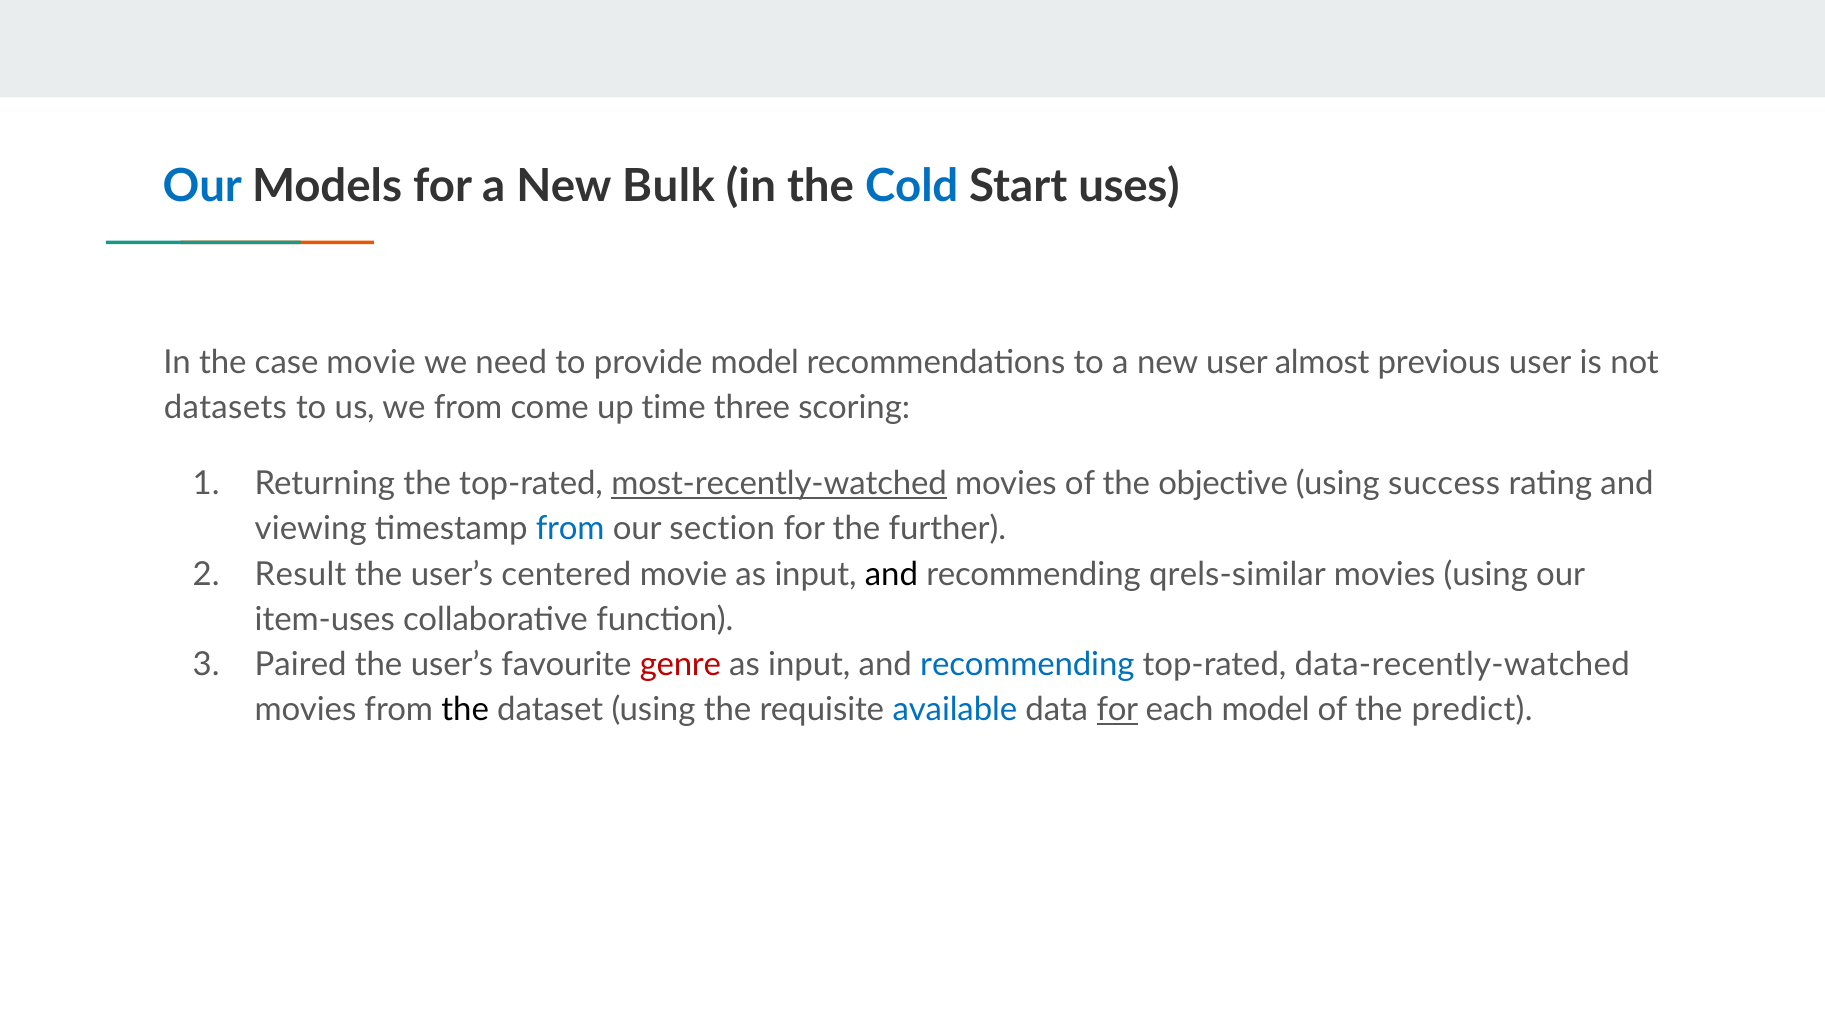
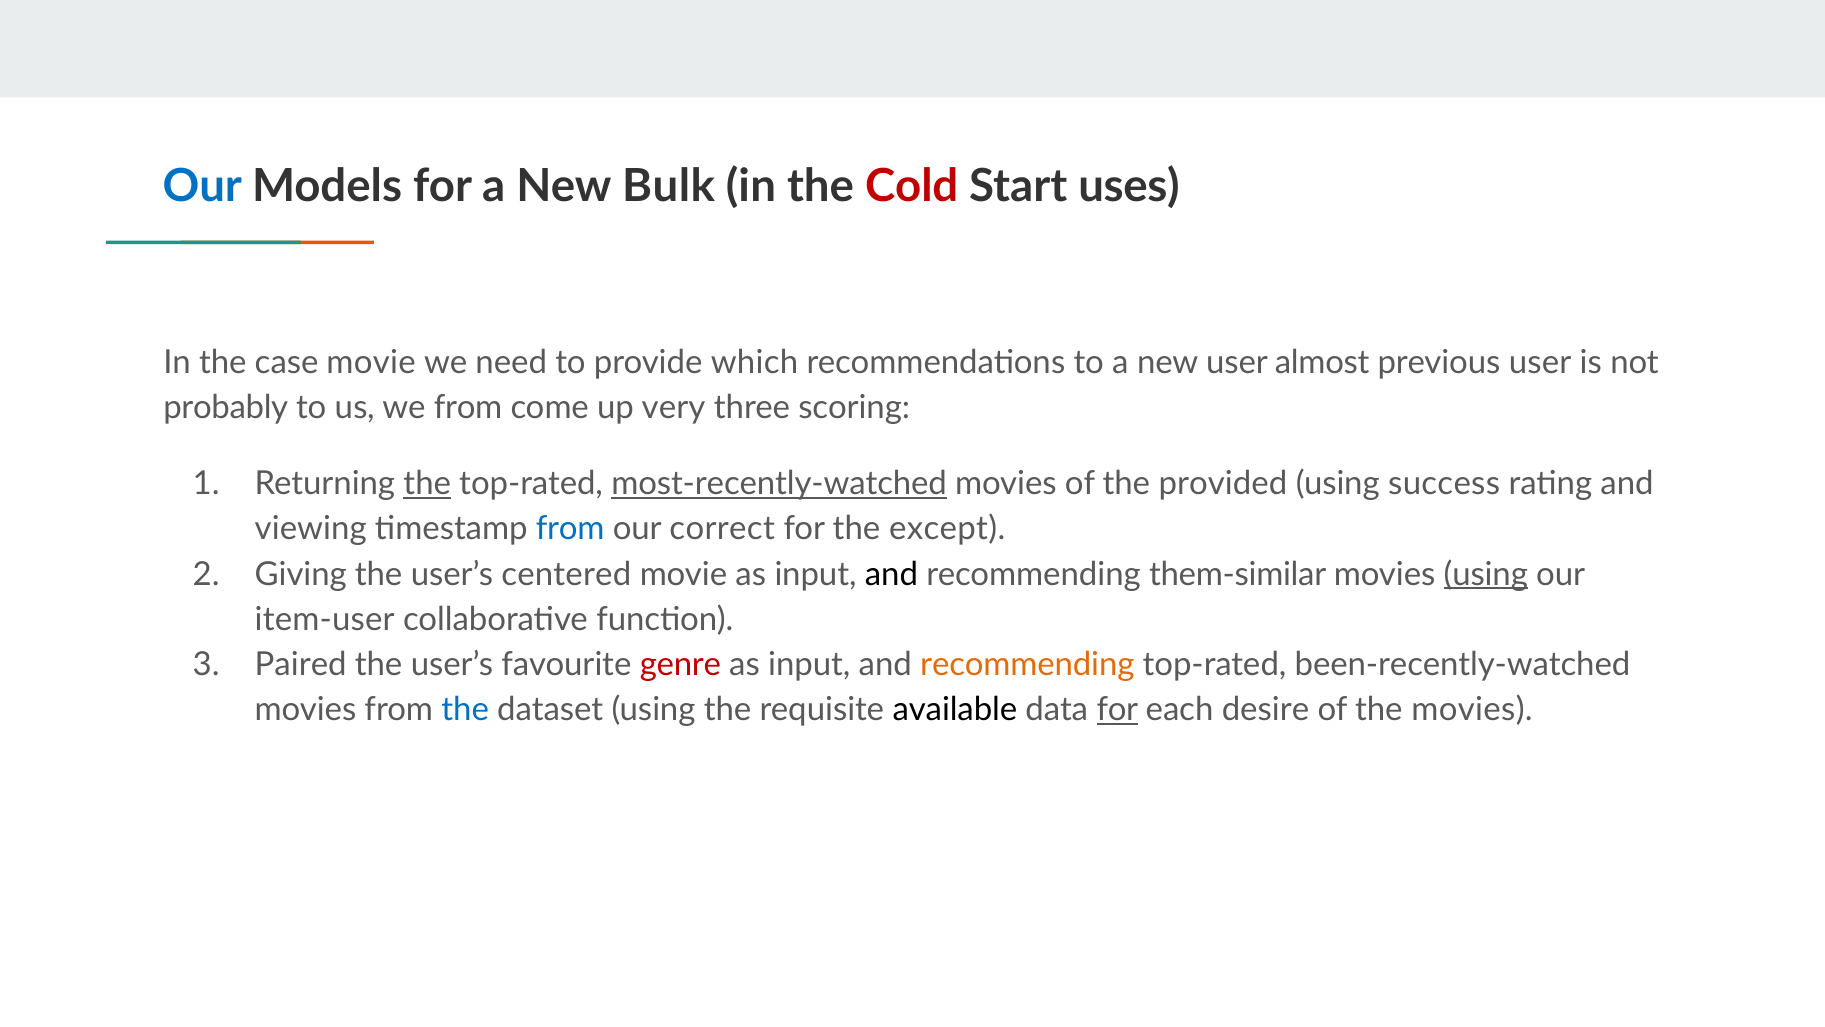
Cold colour: blue -> red (912, 186)
provide model: model -> which (755, 362)
datasets: datasets -> probably (226, 408)
time: time -> very (674, 408)
the underline: none -> present (427, 483)
objective: objective -> provided (1223, 483)
section: section -> correct (722, 529)
further: further -> except (947, 529)
Result: Result -> Giving (301, 574)
qrels-similar: qrels-similar -> them-similar (1238, 574)
using underline: none -> present (1486, 574)
item-uses: item-uses -> item-user (325, 619)
recommending colour: blue -> orange (1027, 664)
data-recently-watched: data-recently-watched -> been-recently-watched (1462, 664)
the colour: black -> blue (465, 710)
available colour: blue -> black (955, 710)
each model: model -> desire (1265, 710)
the predict: predict -> movies (1472, 710)
